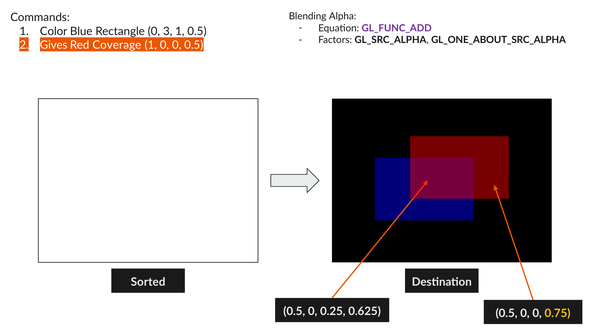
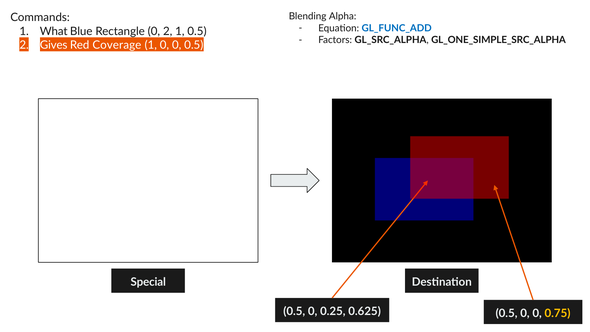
GL_FUNC_ADD colour: purple -> blue (397, 28)
Color: Color -> What (54, 31)
0 3: 3 -> 2 (168, 31)
GL_ONE_ABOUT_SRC_ALPHA: GL_ONE_ABOUT_SRC_ALPHA -> GL_ONE_SIMPLE_SRC_ALPHA (499, 40)
Sorted: Sorted -> Special (148, 282)
